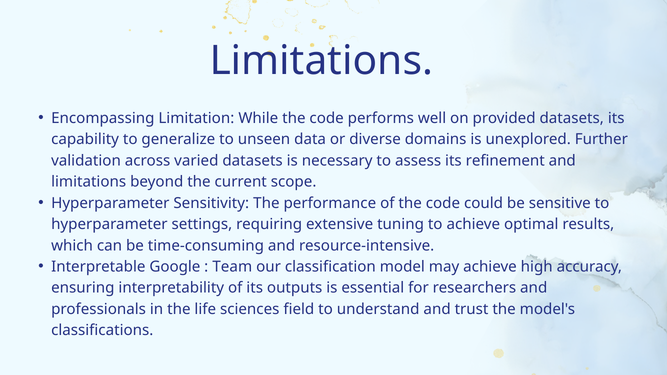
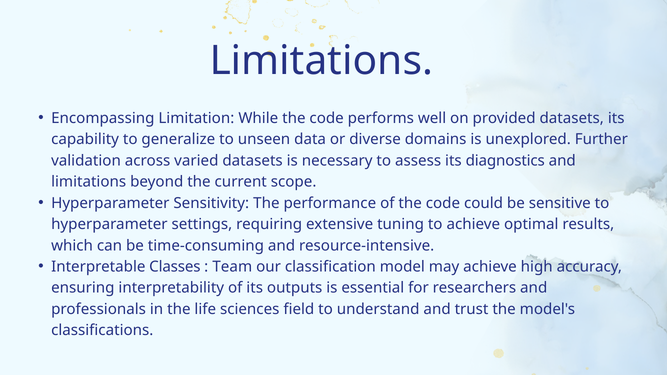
refinement: refinement -> diagnostics (505, 161)
Google: Google -> Classes (175, 267)
